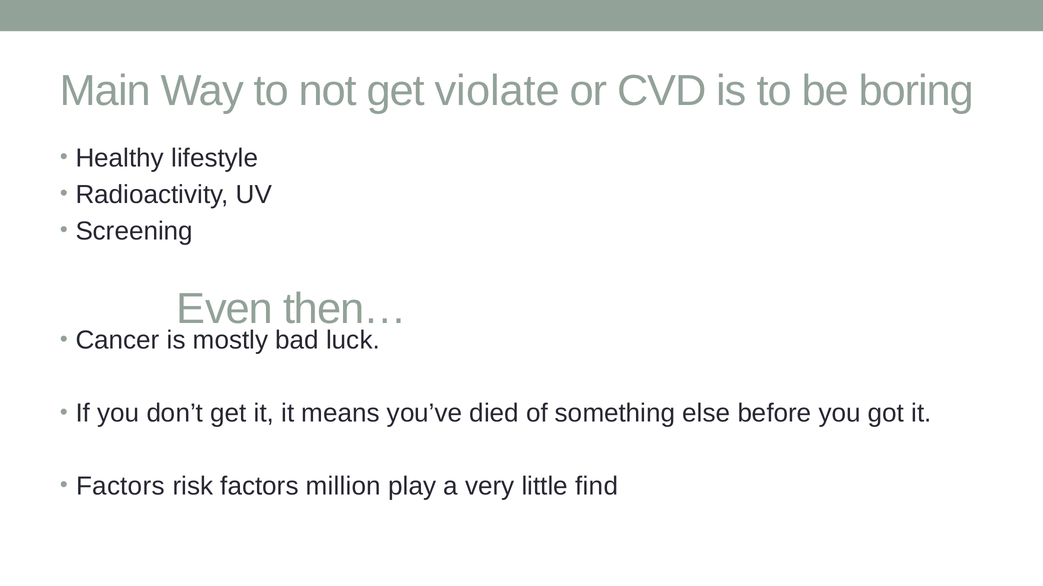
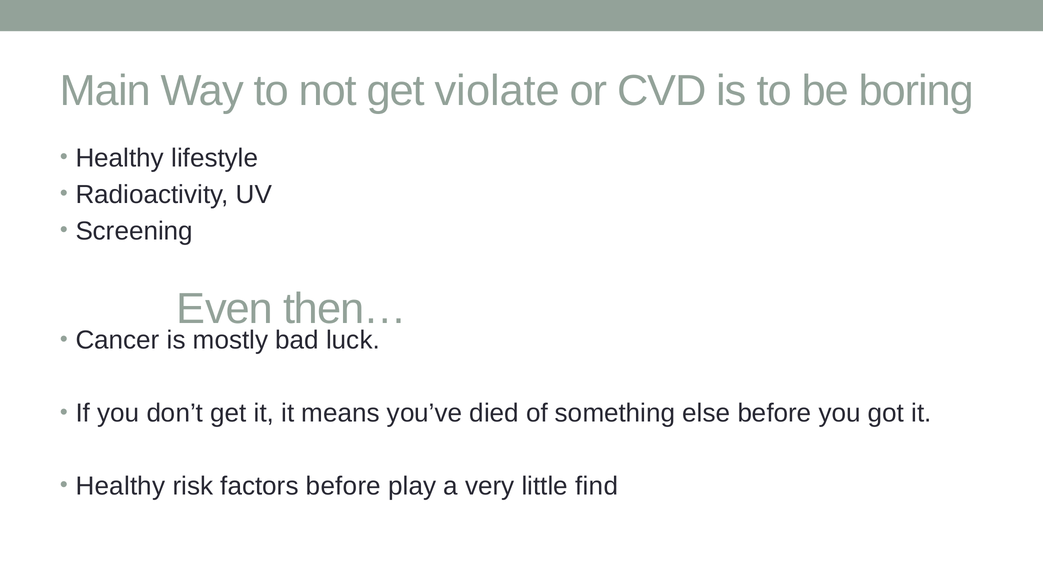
Factors: Factors -> Healthy (120, 487)
factors million: million -> before (343, 487)
